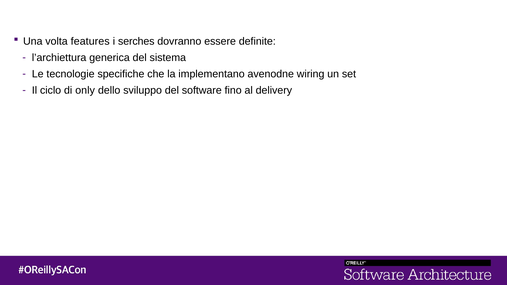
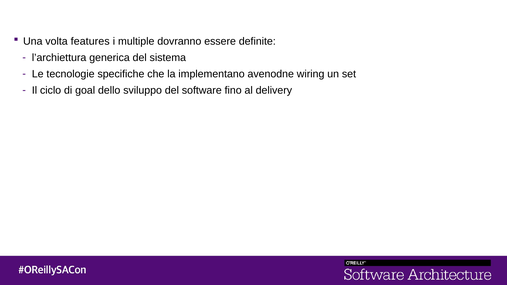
serches: serches -> multiple (136, 41)
only: only -> goal (85, 91)
